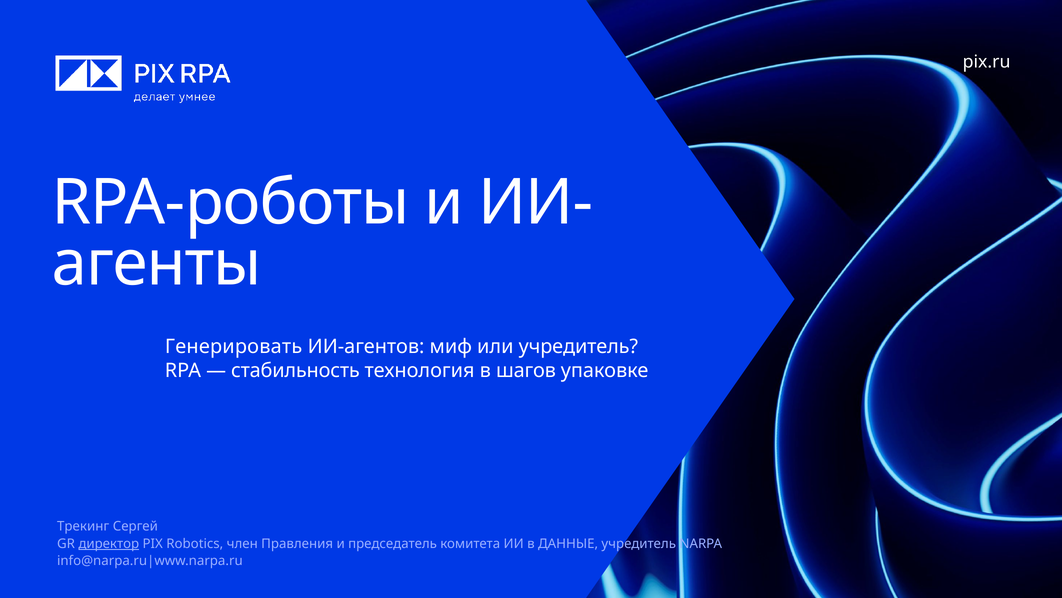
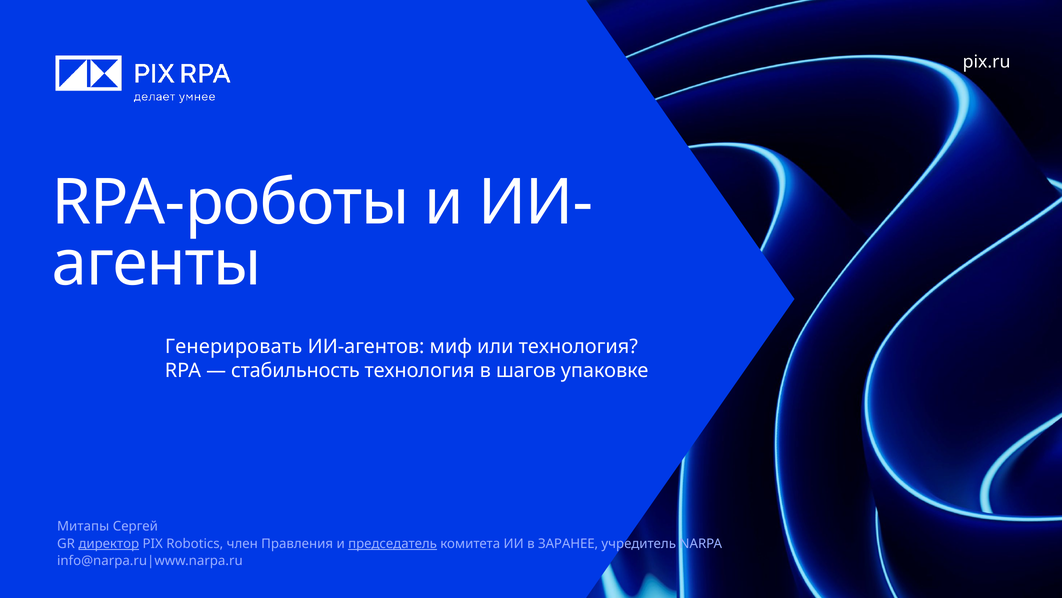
или учредитель: учредитель -> технология (578, 346)
Трекинг: Трекинг -> Митапы (83, 526)
председатель underline: none -> present (393, 543)
ДАННЫЕ: ДАННЫЕ -> ЗАРАНЕЕ (568, 543)
